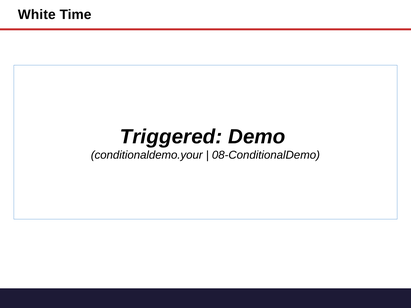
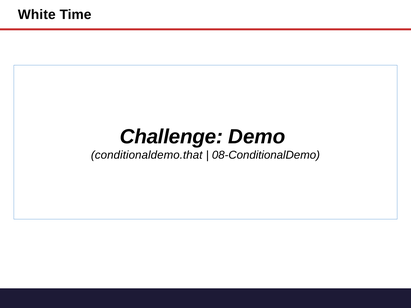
Triggered: Triggered -> Challenge (171, 137)
conditionaldemo.your: conditionaldemo.your -> conditionaldemo.that (147, 155)
